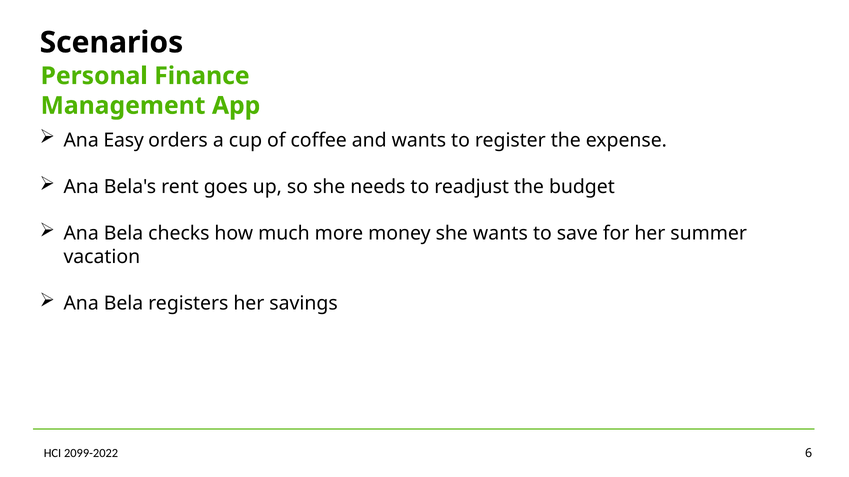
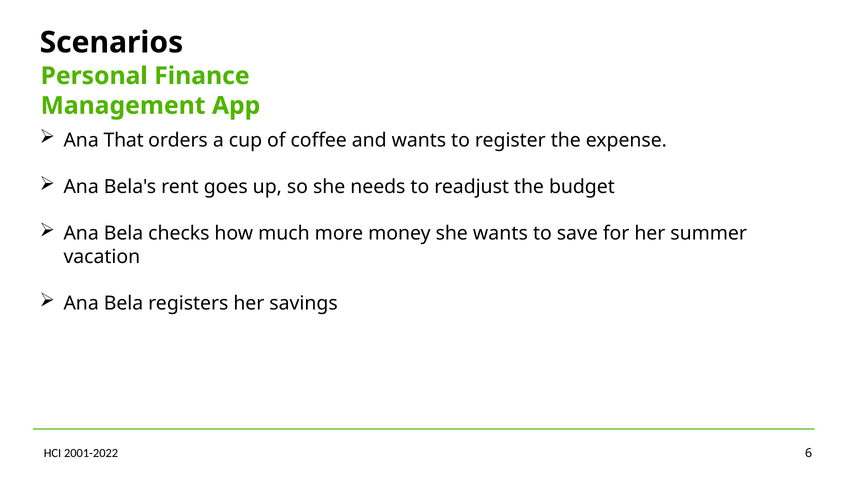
Easy: Easy -> That (124, 140)
2099-2022: 2099-2022 -> 2001-2022 (91, 454)
